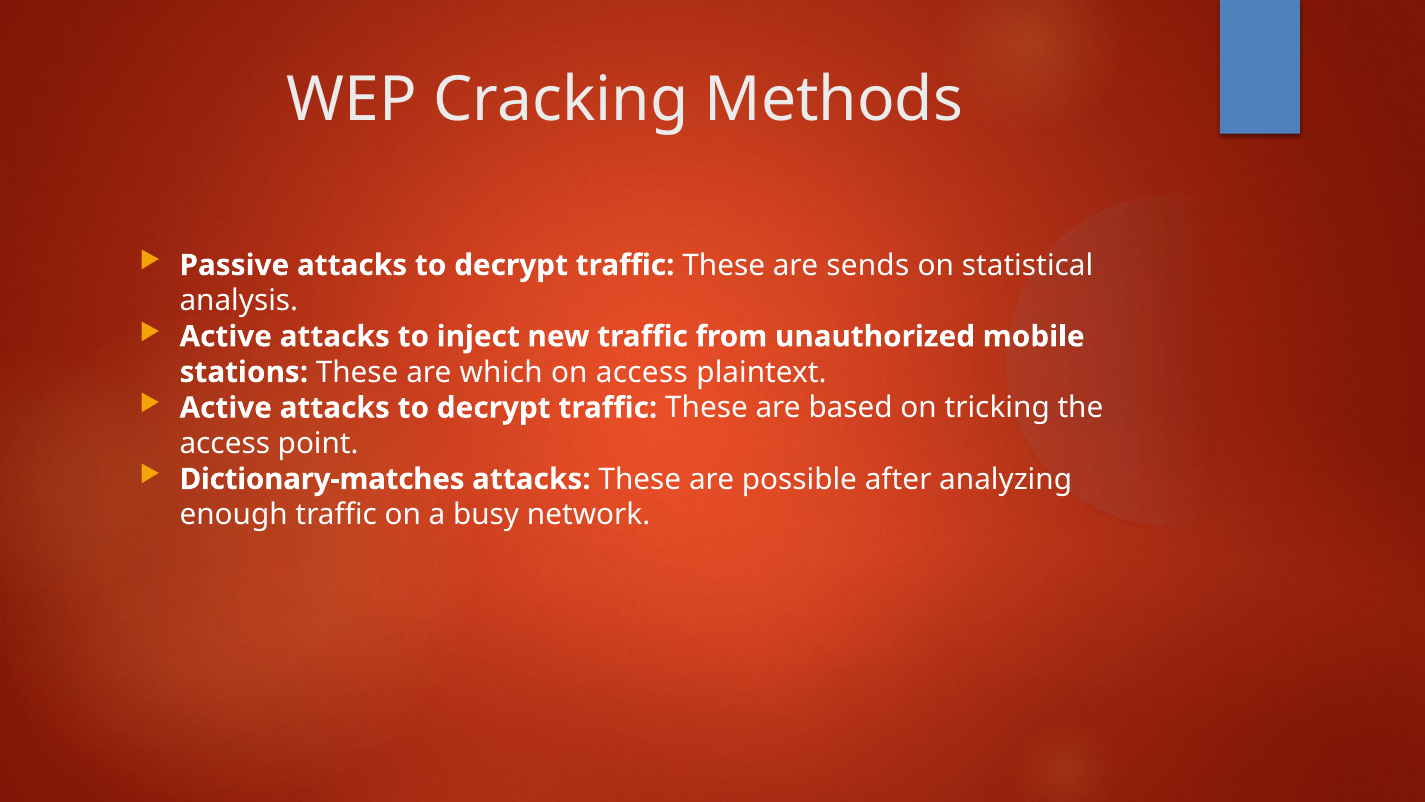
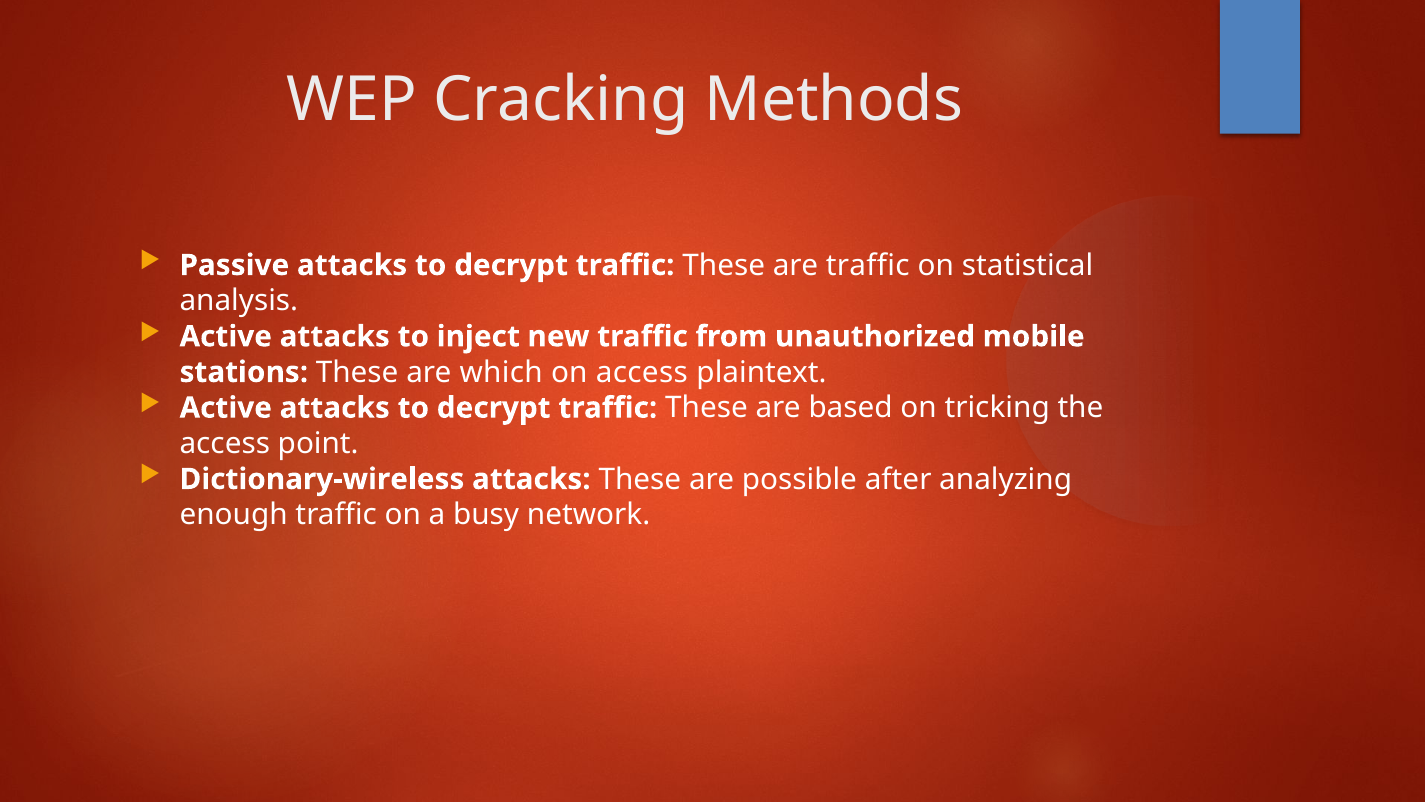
are sends: sends -> traffic (868, 265)
Dictionary-matches: Dictionary-matches -> Dictionary-wireless (322, 479)
